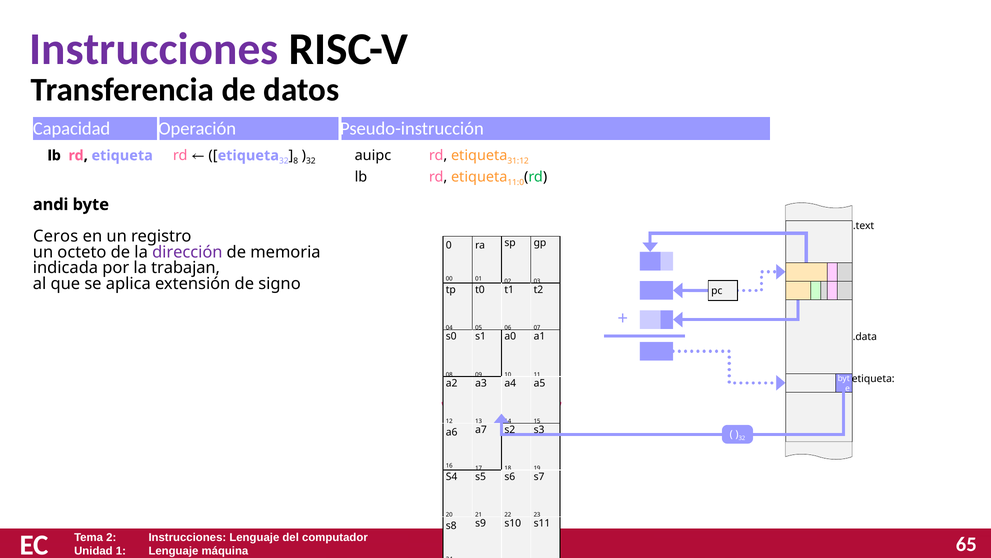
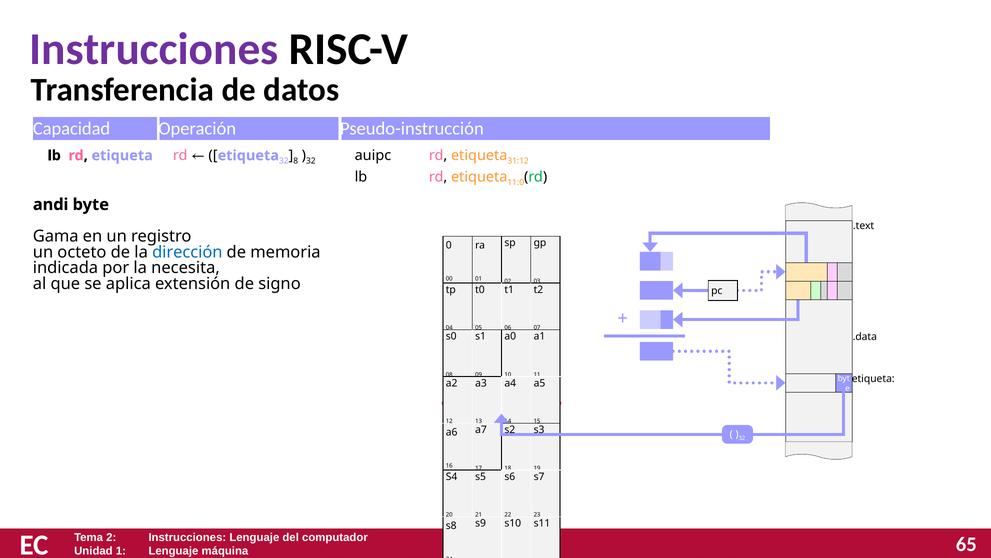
Ceros: Ceros -> Gama (56, 236)
dirección colour: purple -> blue (187, 252)
trabajan: trabajan -> necesita (186, 268)
